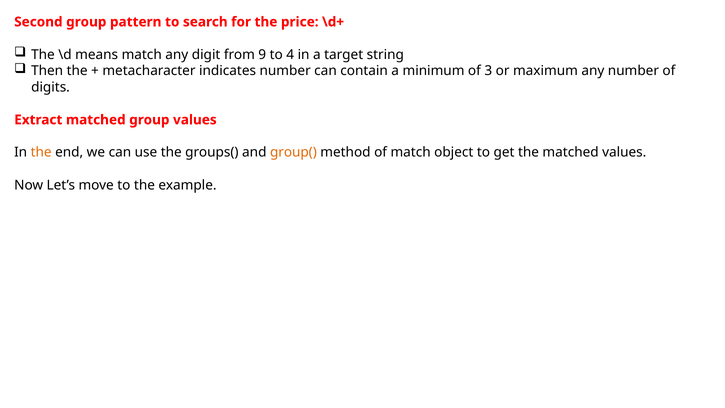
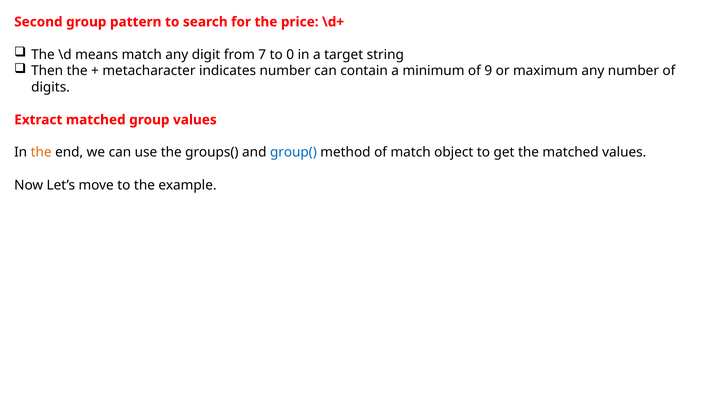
9: 9 -> 7 (262, 55)
4: 4 -> 0 (290, 55)
3: 3 -> 9 (488, 71)
group( colour: orange -> blue (293, 152)
